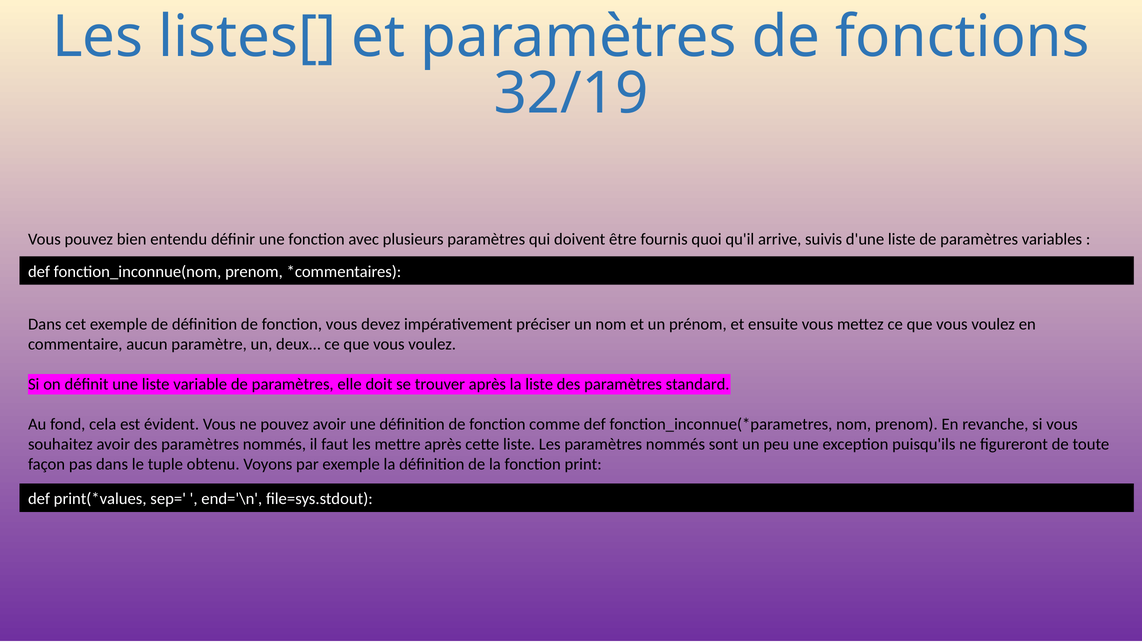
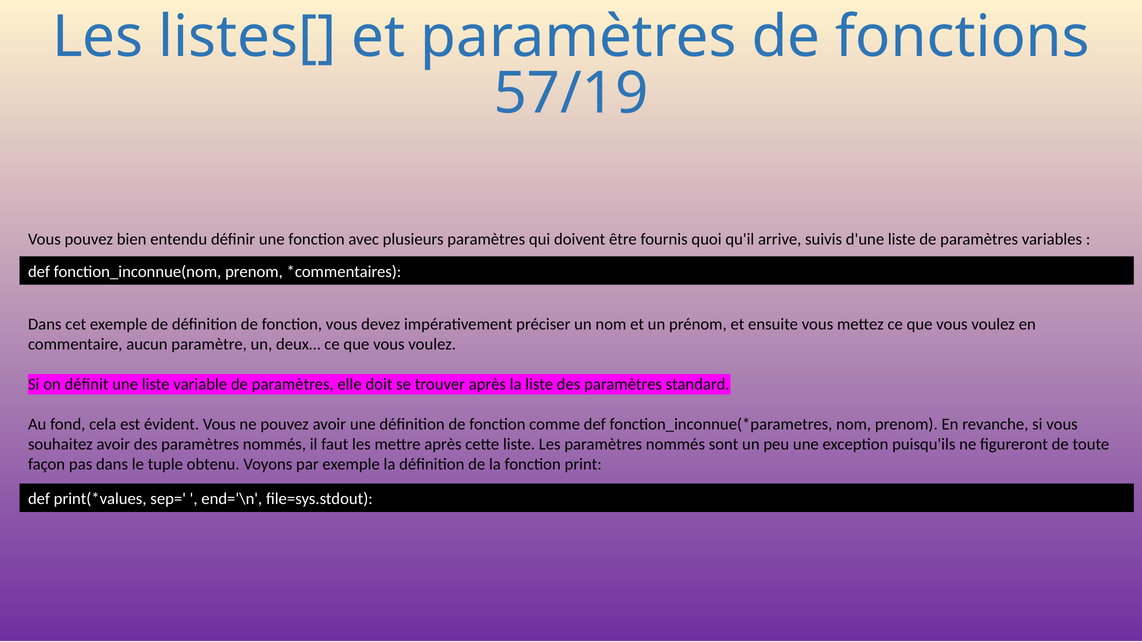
32/19: 32/19 -> 57/19 (571, 94)
